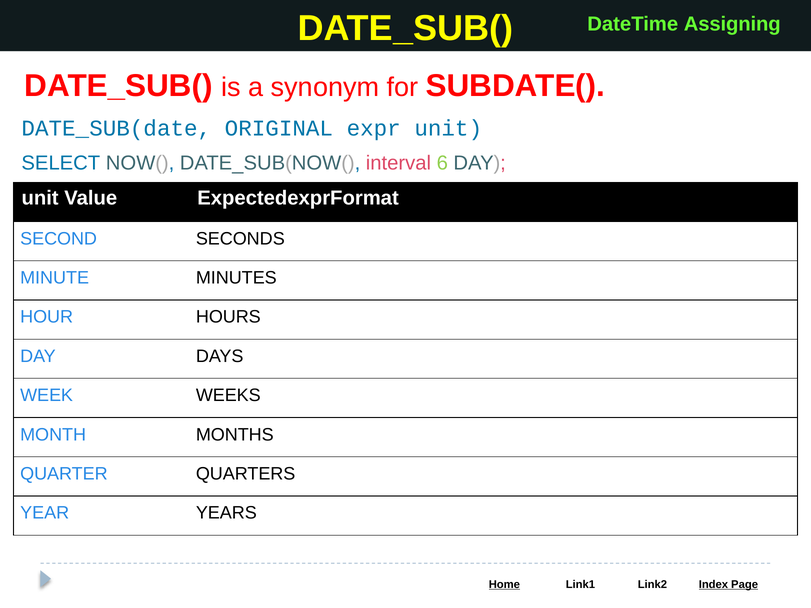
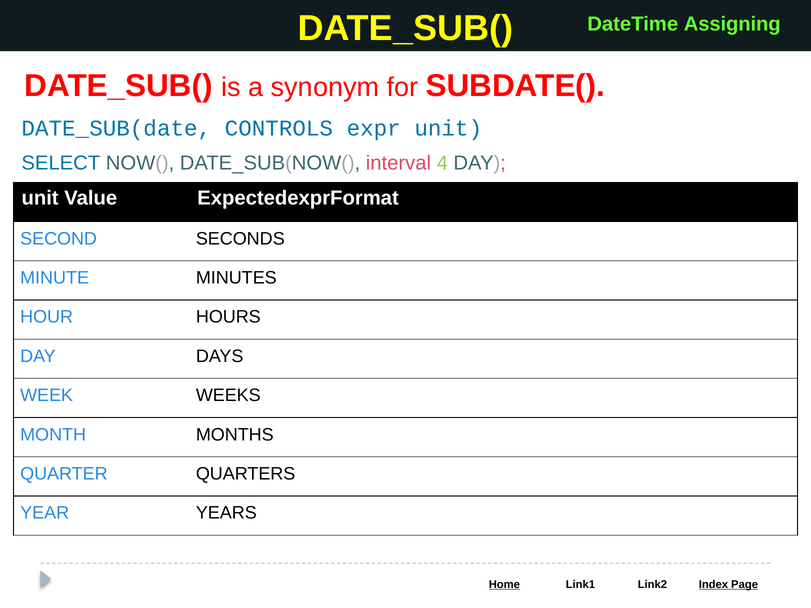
ORIGINAL: ORIGINAL -> CONTROLS (279, 128)
6: 6 -> 4 (442, 163)
